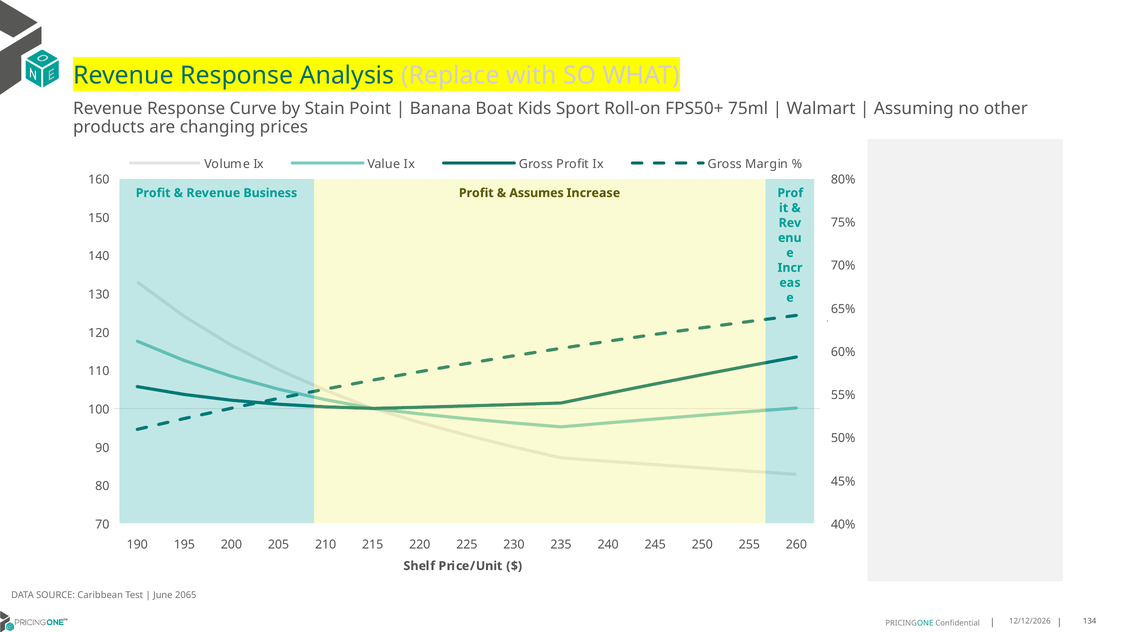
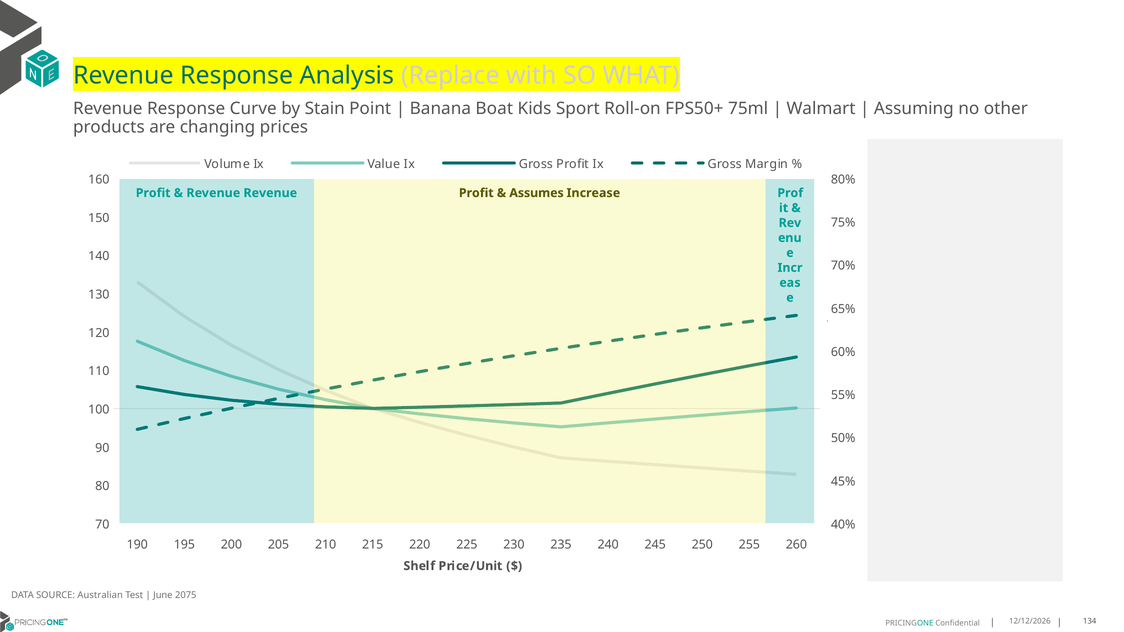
Revenue Business: Business -> Revenue (270, 193)
Caribbean: Caribbean -> Australian (100, 596)
2065: 2065 -> 2075 (186, 596)
